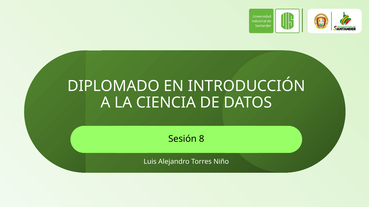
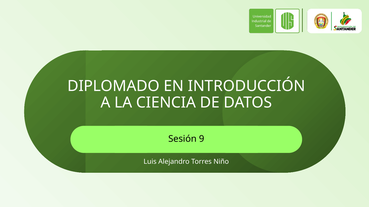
8: 8 -> 9 (202, 139)
